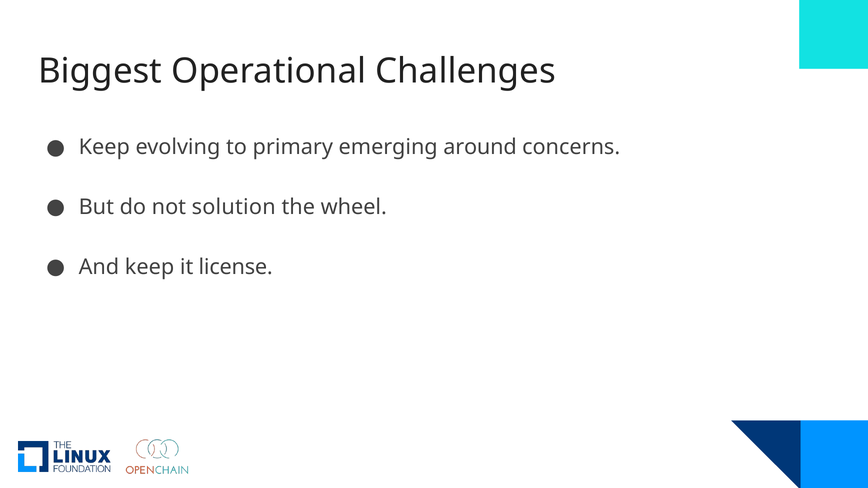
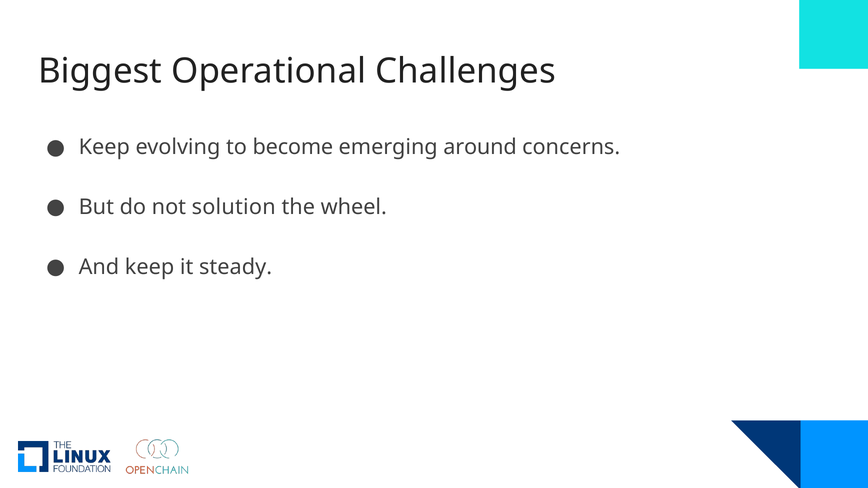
primary: primary -> become (293, 147)
license: license -> steady (236, 267)
